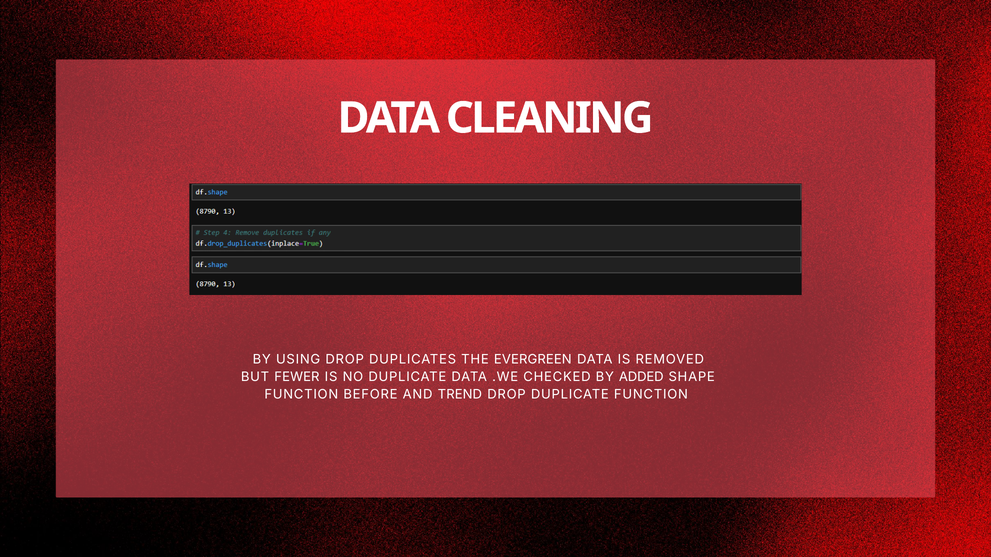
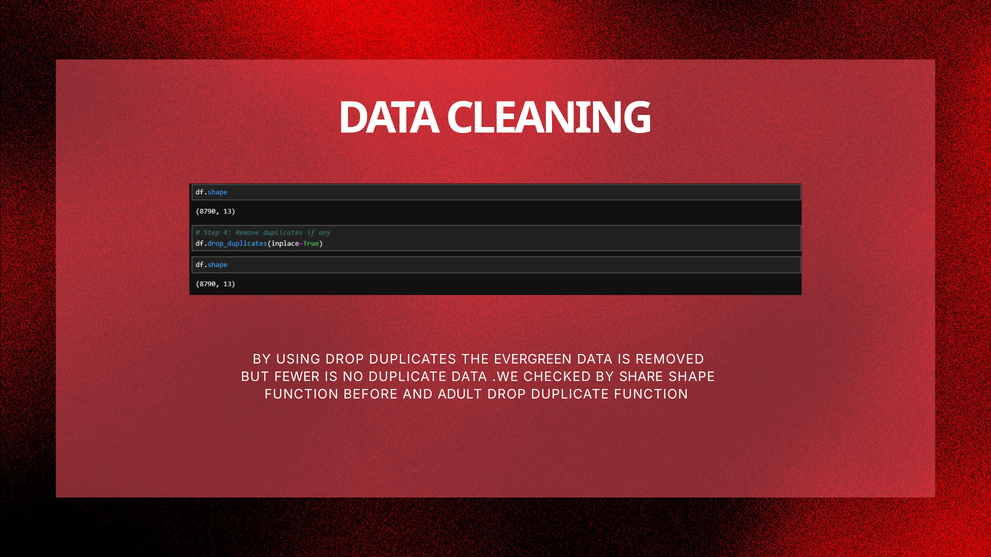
ADDED: ADDED -> SHARE (641, 377)
TREND: TREND -> ADULT (460, 395)
